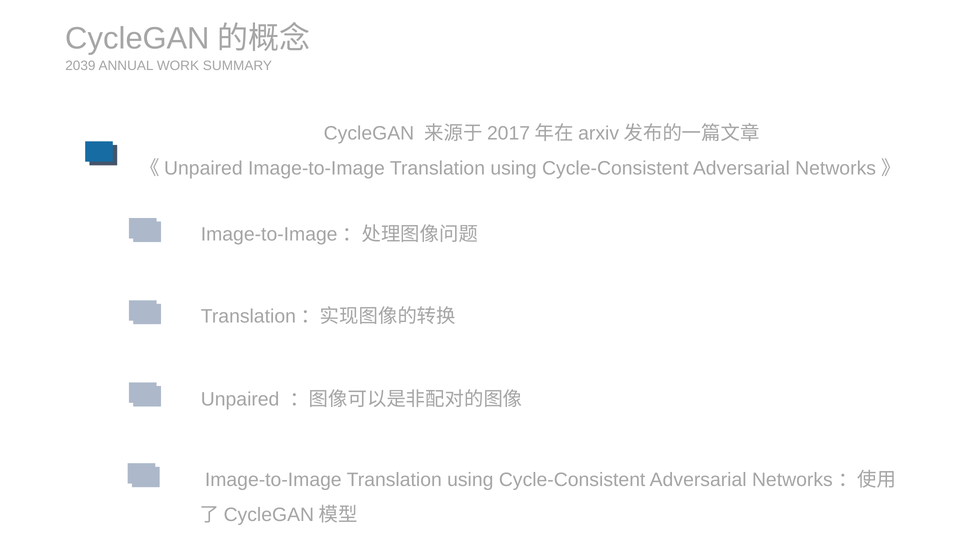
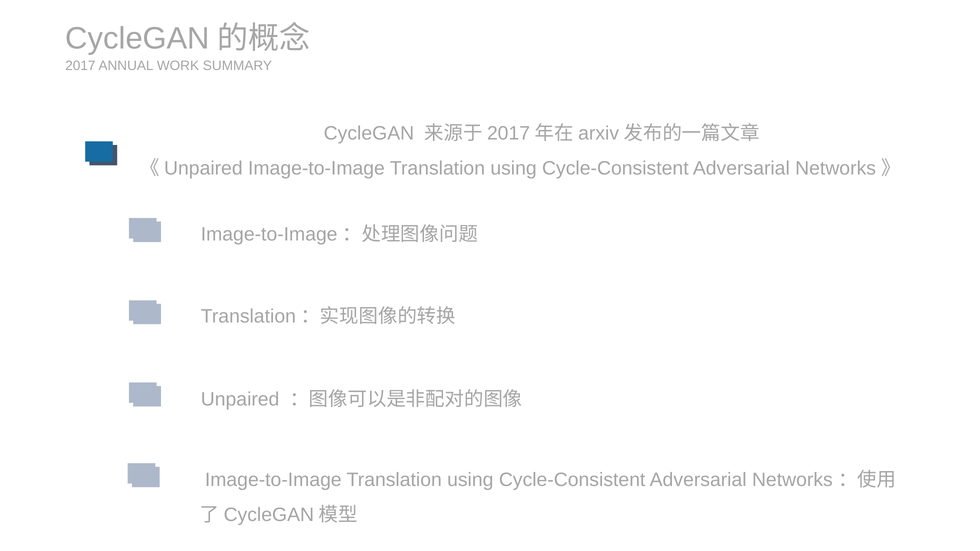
2039: 2039 -> 2017 (80, 66)
